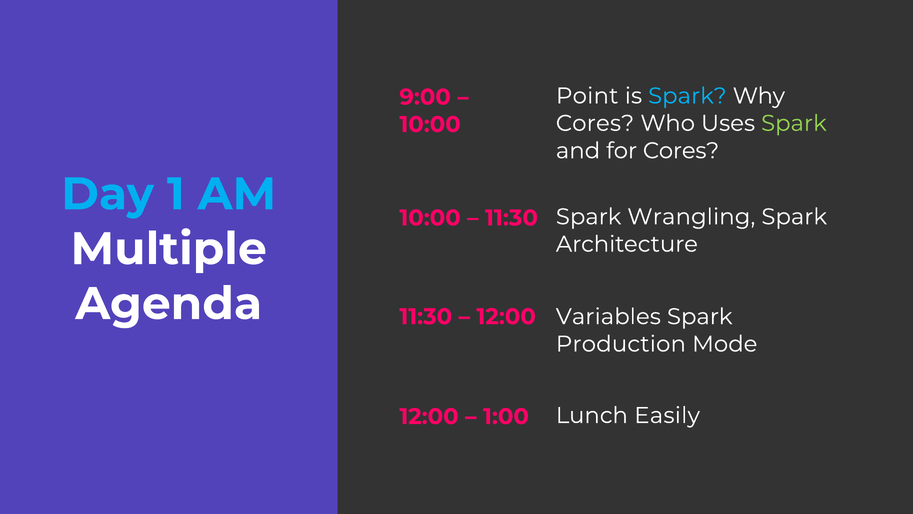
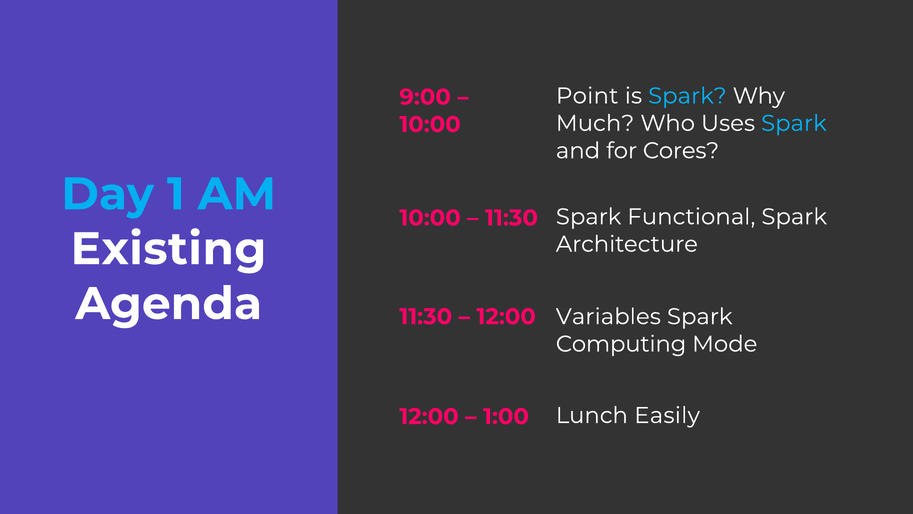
Cores: Cores -> Much (595, 123)
Spark colour: light green -> light blue (794, 123)
Wrangling: Wrangling -> Functional (691, 217)
Multiple: Multiple -> Existing (168, 249)
Production: Production -> Computing (621, 344)
